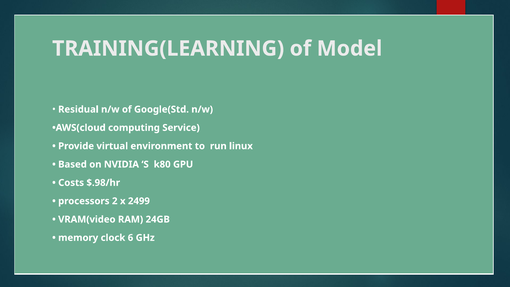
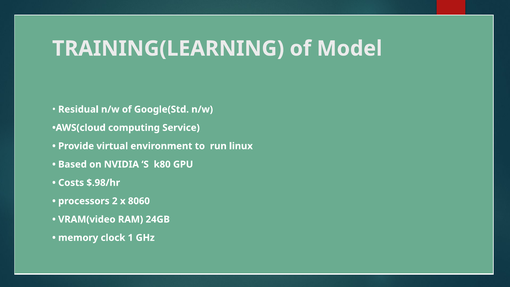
2499: 2499 -> 8060 (139, 201)
6: 6 -> 1 (130, 238)
